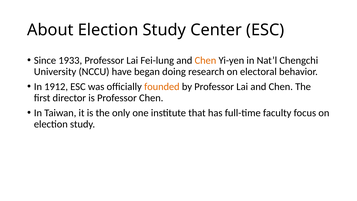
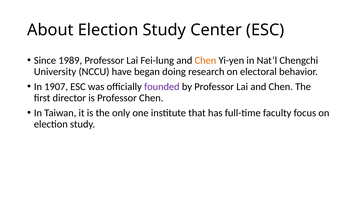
1933: 1933 -> 1989 (70, 60)
1912: 1912 -> 1907 (56, 87)
founded colour: orange -> purple (162, 87)
